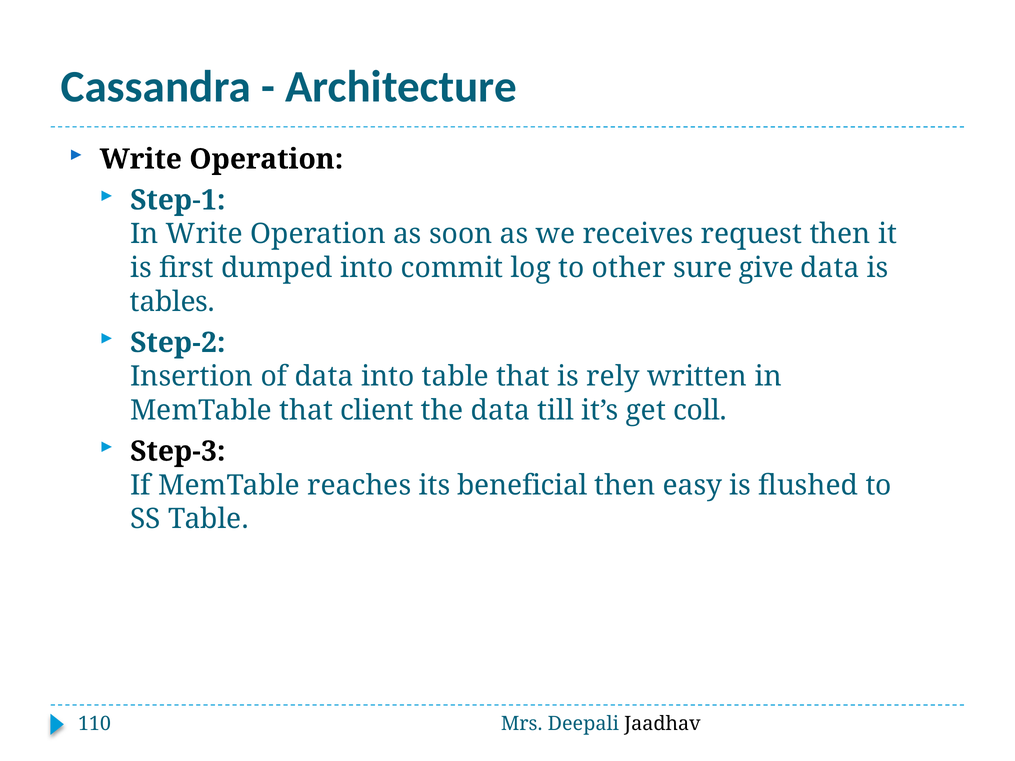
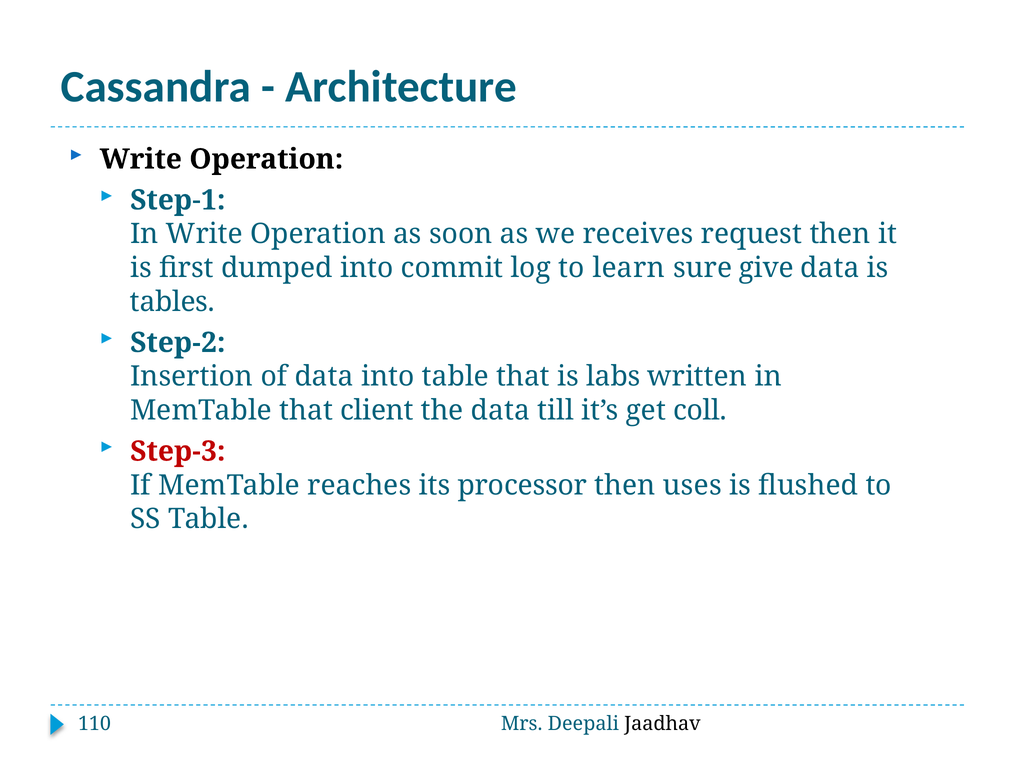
other: other -> learn (629, 268)
rely: rely -> labs (613, 377)
Step-3 colour: black -> red (178, 451)
beneficial: beneficial -> processor (522, 485)
easy: easy -> uses (692, 485)
